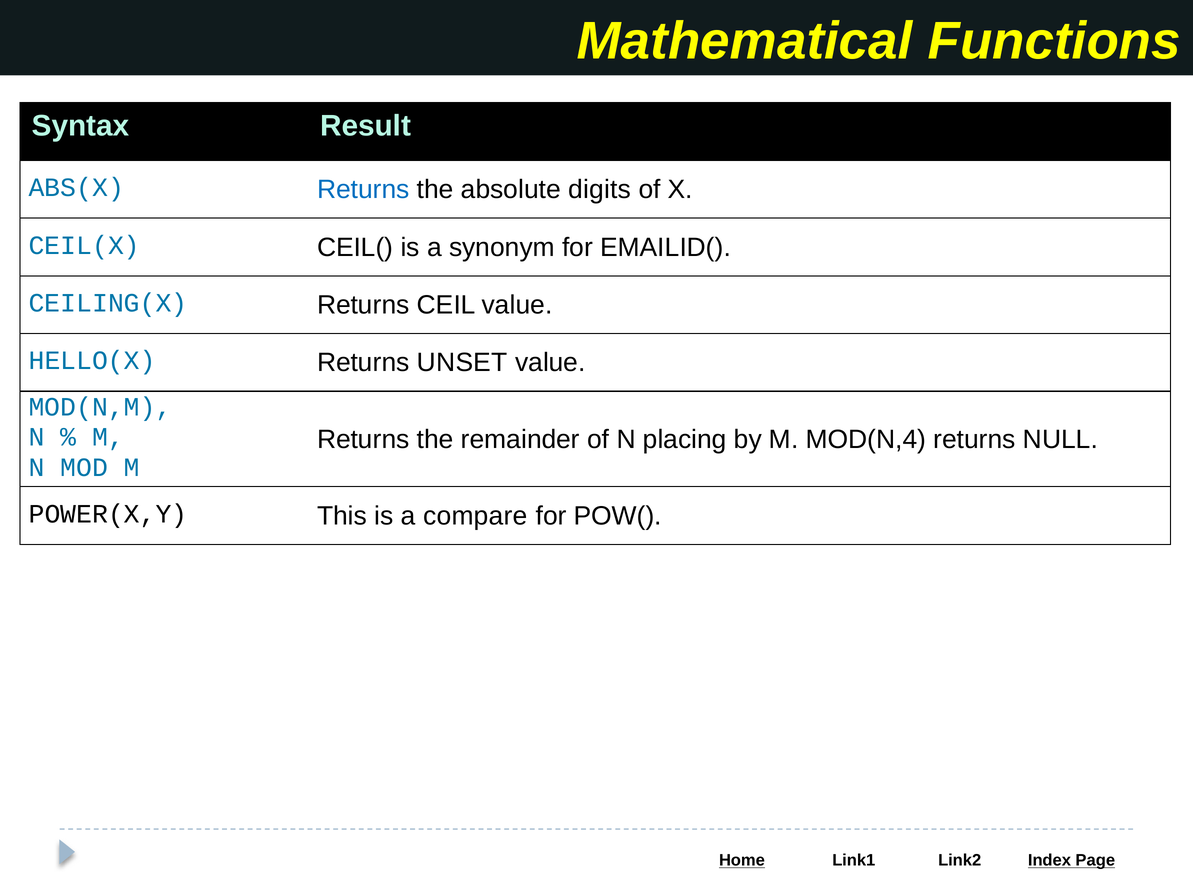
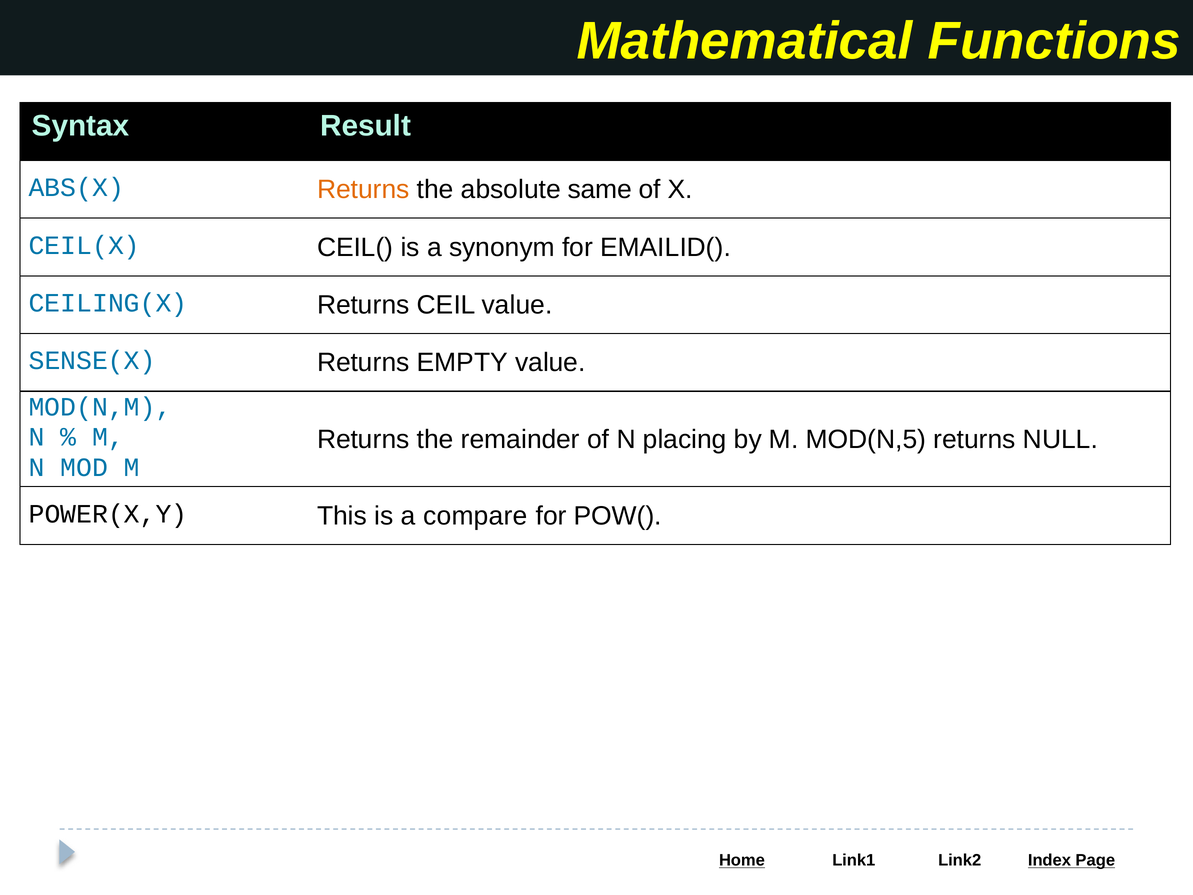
Returns colour: blue -> orange (363, 190)
digits: digits -> same (600, 190)
HELLO(X: HELLO(X -> SENSE(X (92, 361)
UNSET: UNSET -> EMPTY (462, 363)
MOD(N,4: MOD(N,4 -> MOD(N,5 (866, 439)
